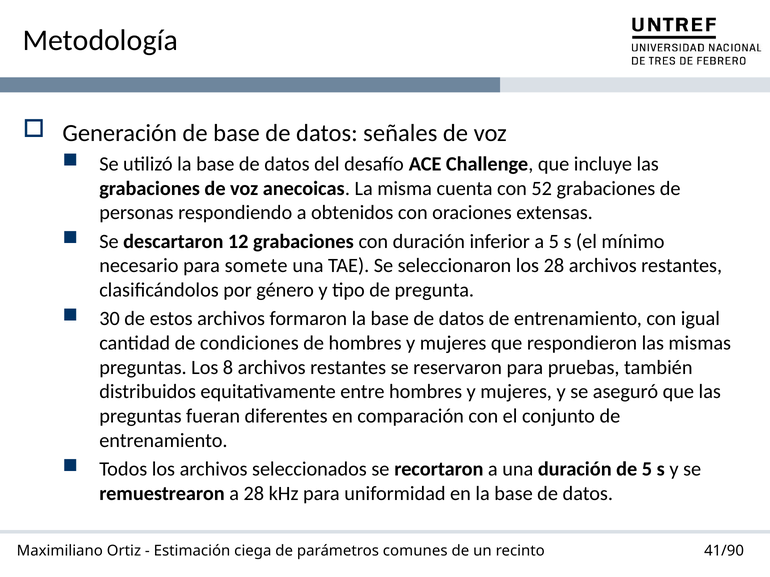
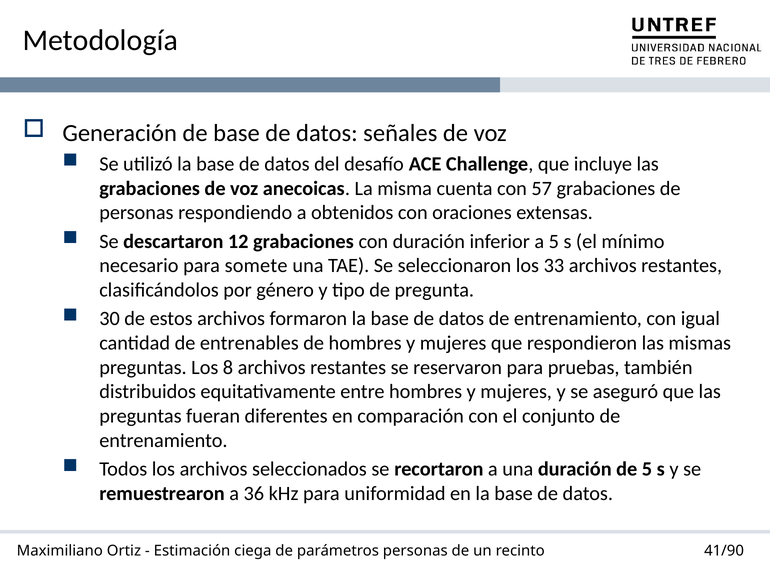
52: 52 -> 57 (542, 188)
los 28: 28 -> 33 (554, 266)
condiciones: condiciones -> entrenables (249, 343)
a 28: 28 -> 36 (254, 494)
parámetros comunes: comunes -> personas (415, 551)
